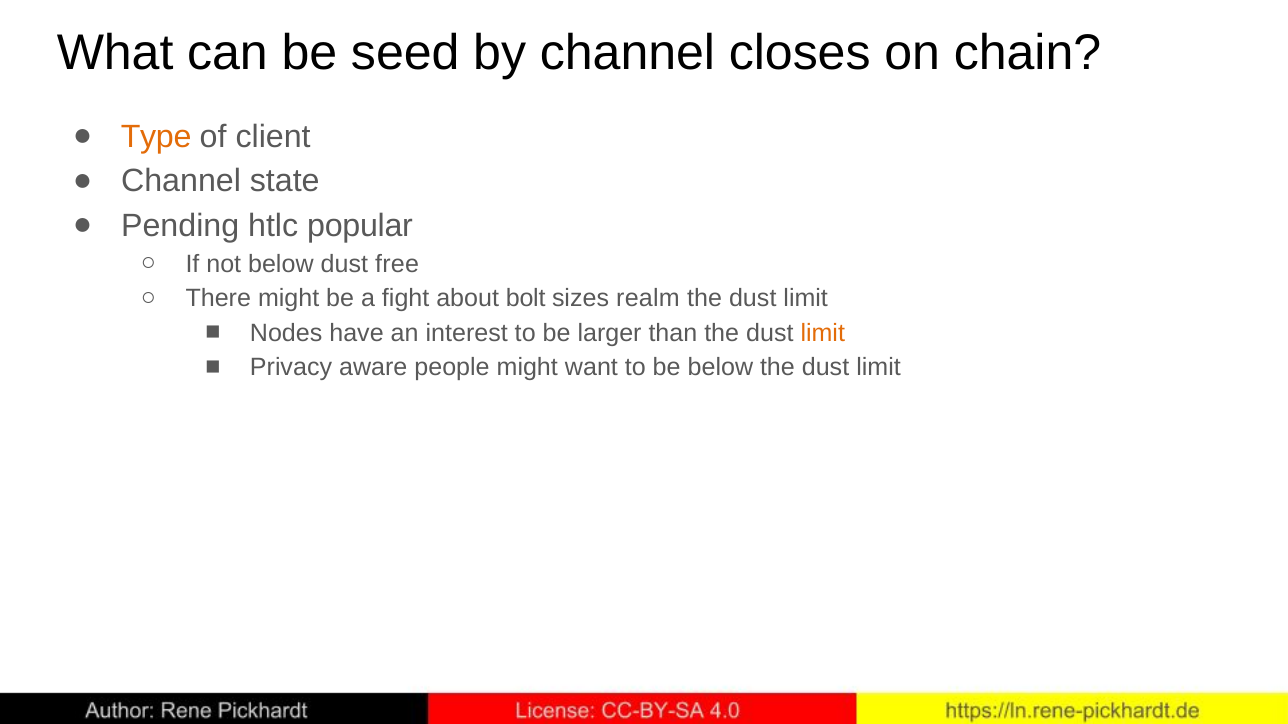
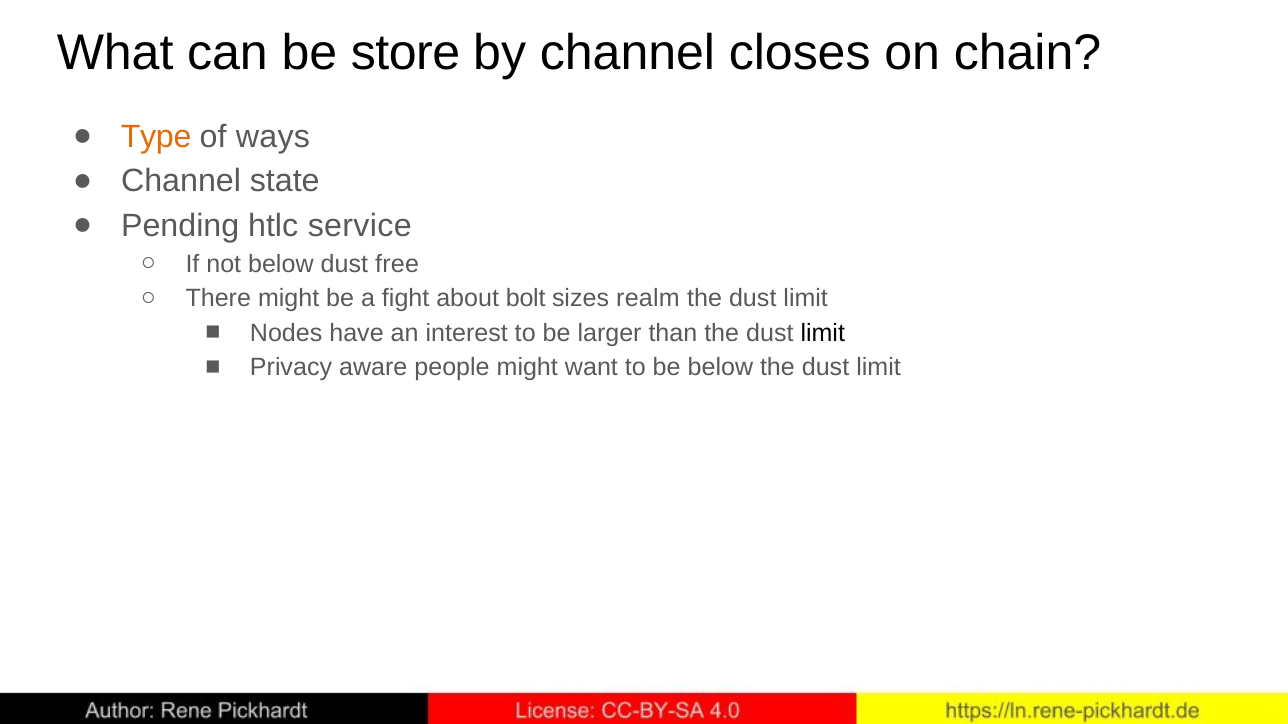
seed: seed -> store (405, 53)
client: client -> ways (273, 137)
popular: popular -> service (360, 226)
limit colour: orange -> black (823, 333)
